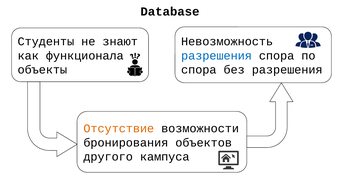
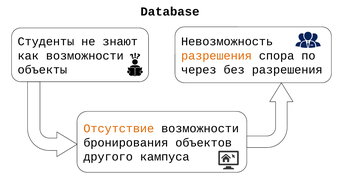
разрешения colour: blue -> orange (216, 56)
как функционала: функционала -> возможности (85, 56)
спора: спора -> через (199, 70)
